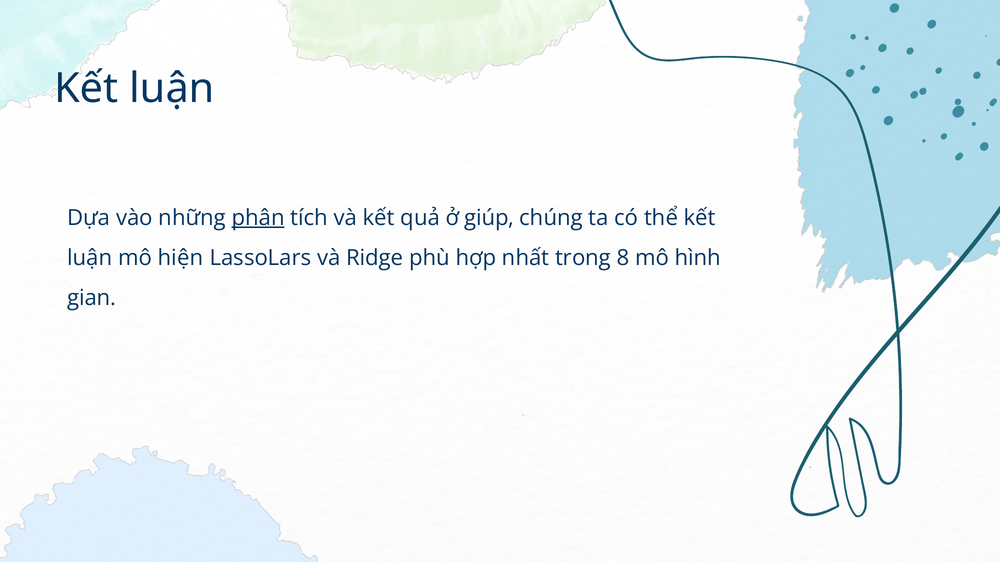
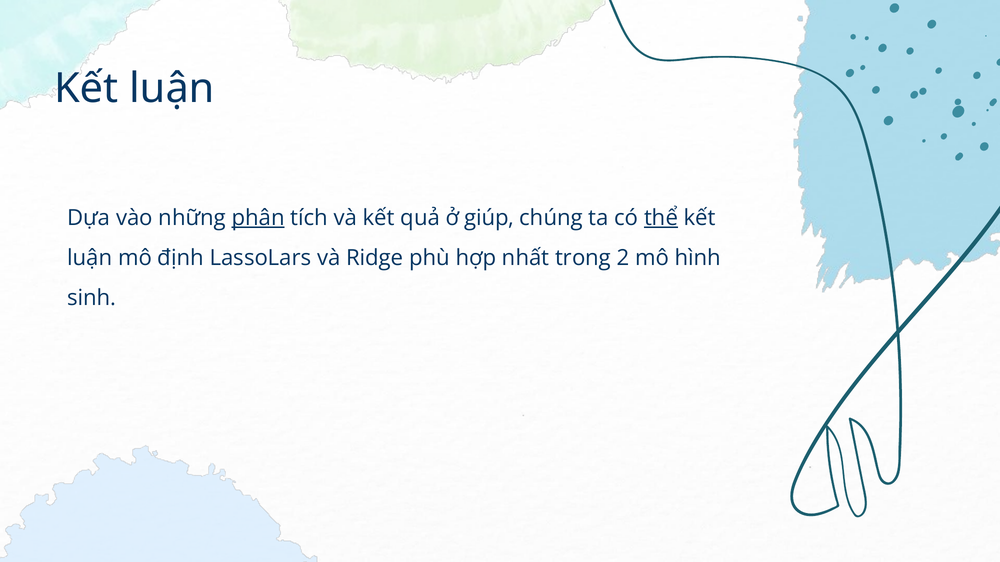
thể underline: none -> present (661, 218)
hiện: hiện -> định (181, 258)
8: 8 -> 2 (623, 258)
gian: gian -> sinh (92, 298)
